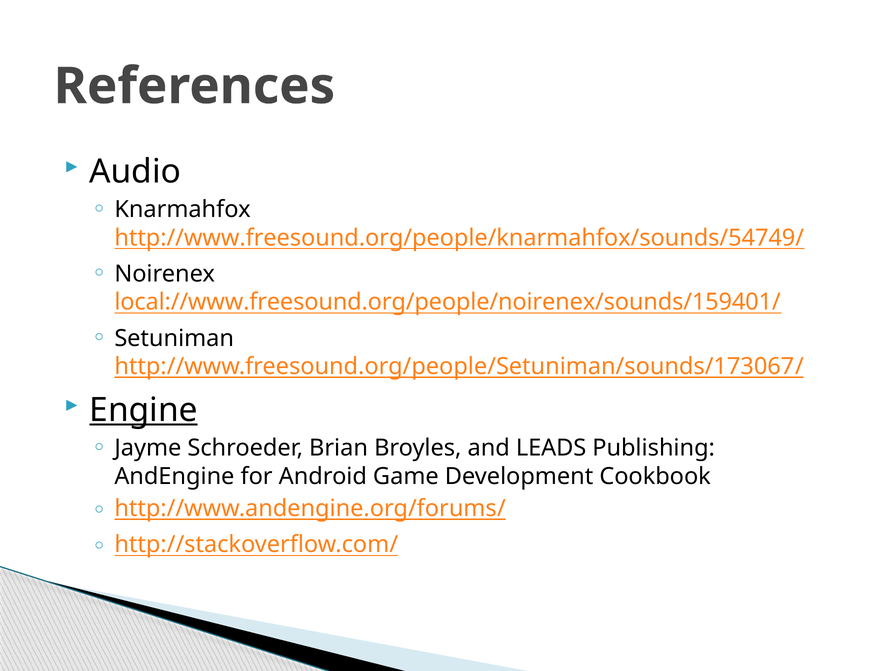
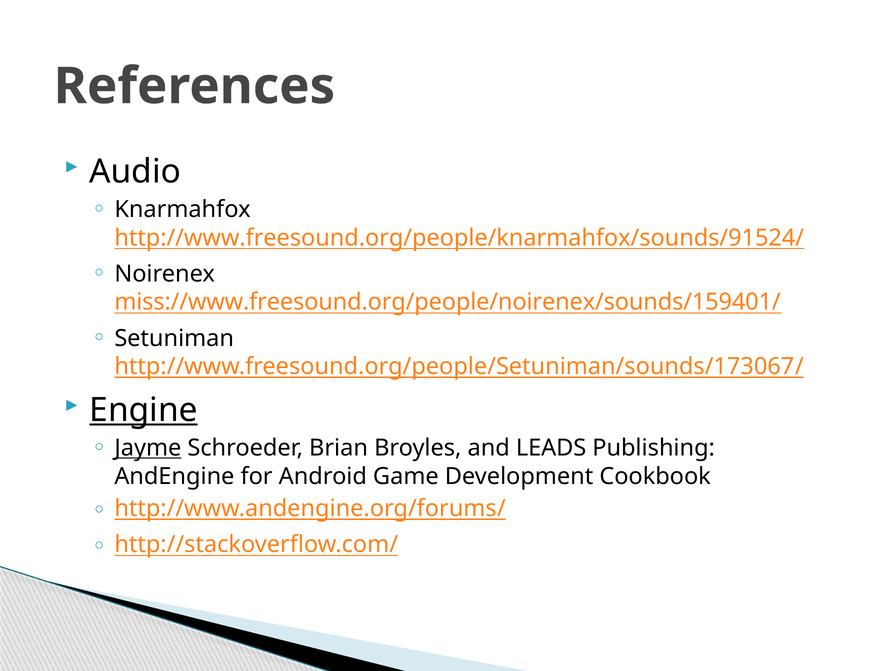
http://www.freesound.org/people/knarmahfox/sounds/54749/: http://www.freesound.org/people/knarmahfox/sounds/54749/ -> http://www.freesound.org/people/knarmahfox/sounds/91524/ (459, 238)
local://www.freesound.org/people/noirenex/sounds/159401/: local://www.freesound.org/people/noirenex/sounds/159401/ -> miss://www.freesound.org/people/noirenex/sounds/159401/ (448, 302)
Jayme underline: none -> present (148, 448)
